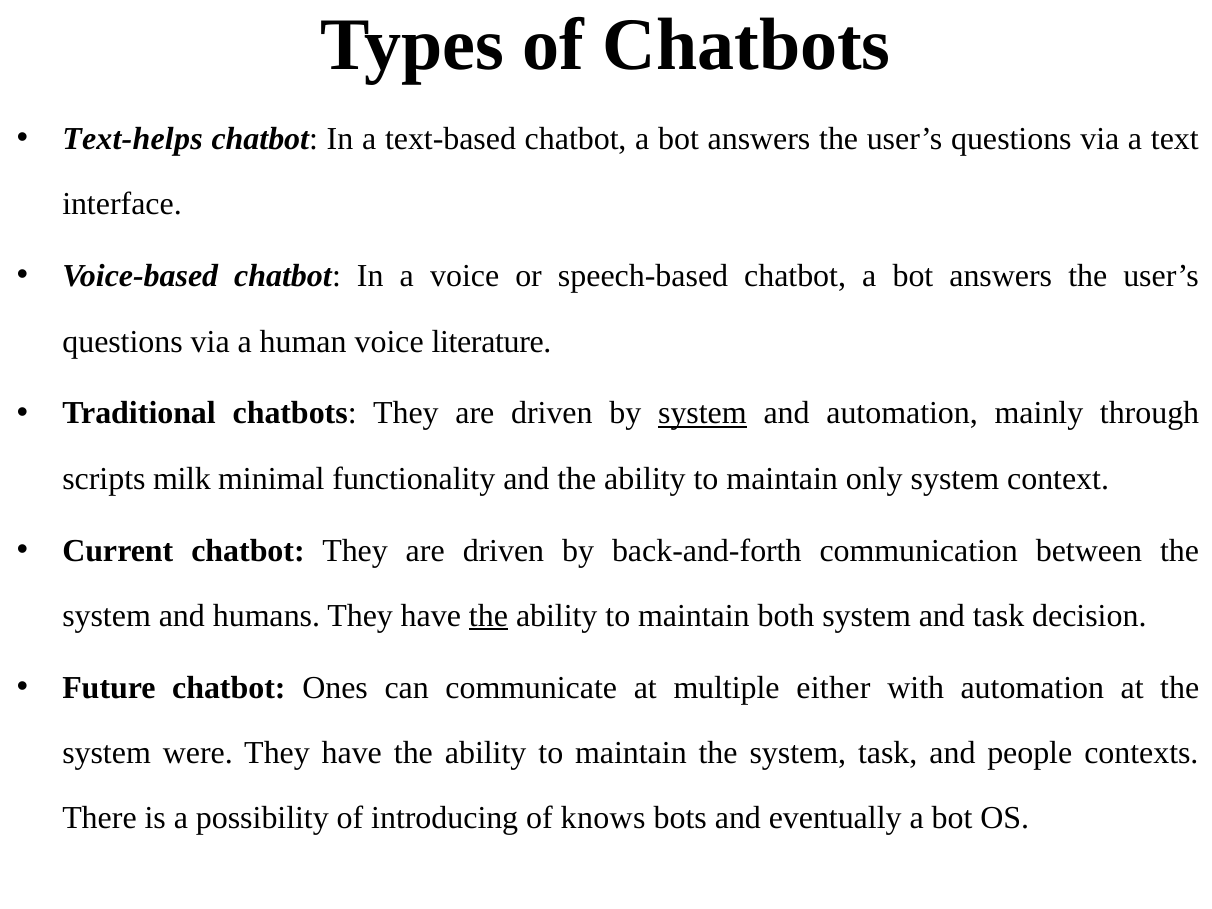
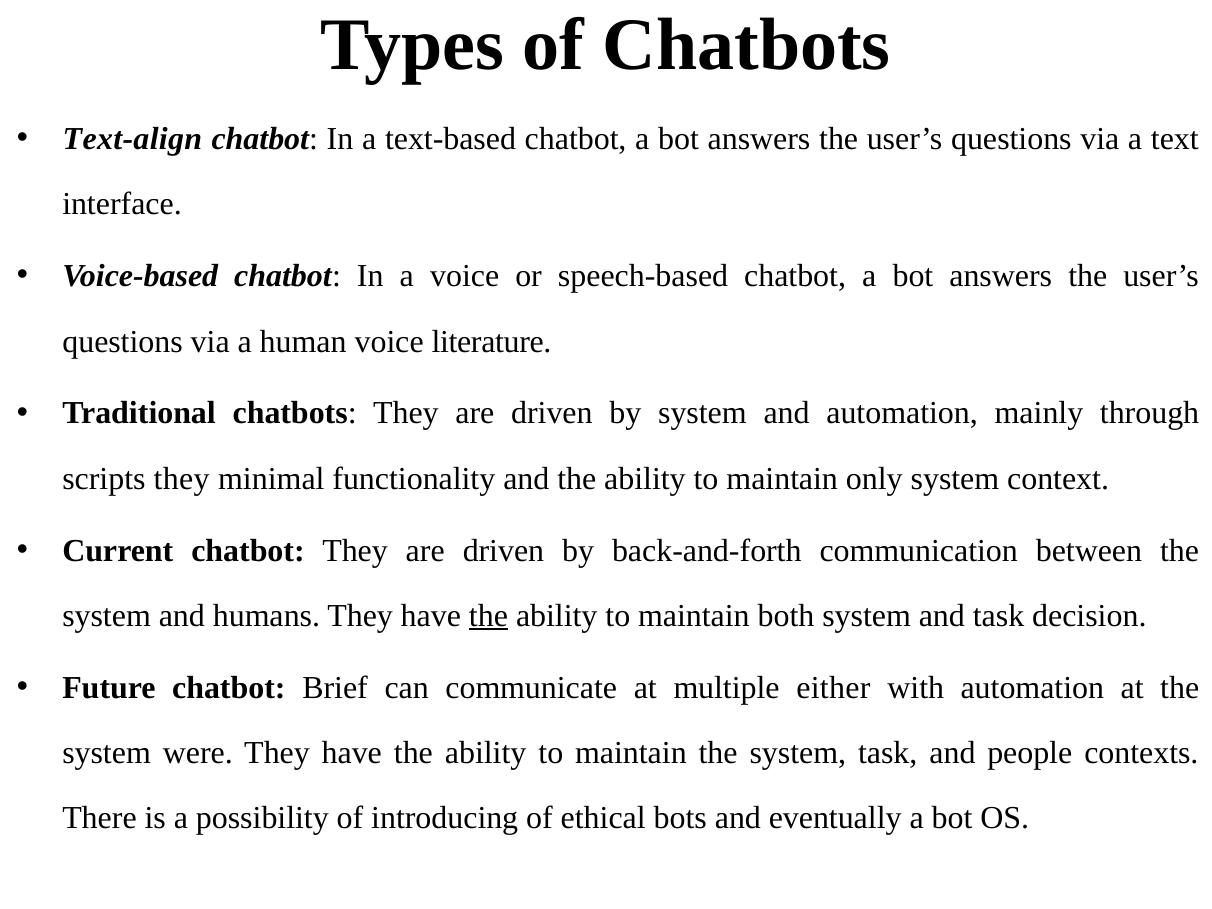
Text-helps: Text-helps -> Text-align (132, 139)
system underline: present -> none (702, 413)
scripts milk: milk -> they (182, 479)
Ones: Ones -> Brief (335, 688)
knows: knows -> ethical (603, 818)
